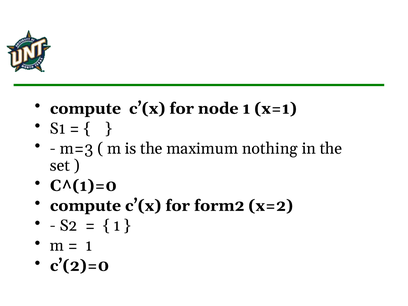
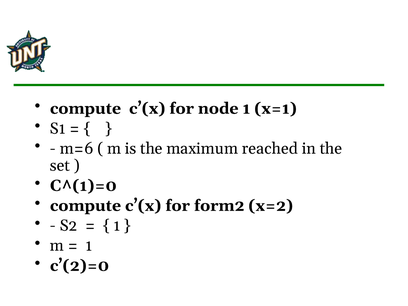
m=3: m=3 -> m=6 (77, 149)
nothing: nothing -> reached (270, 149)
